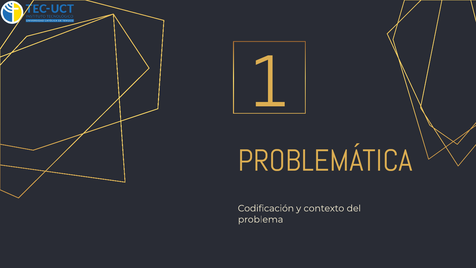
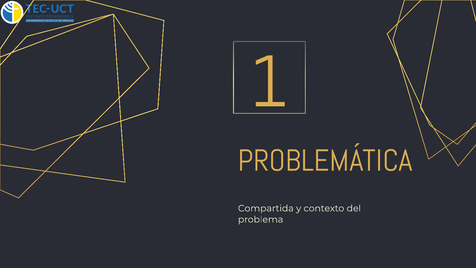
Codificación: Codificación -> Compartida (266, 208)
